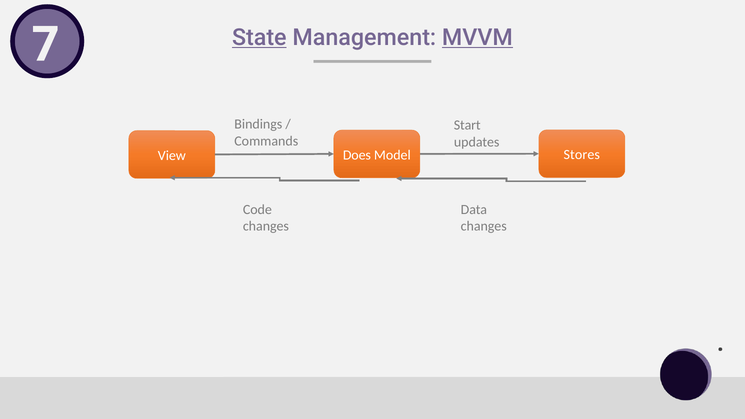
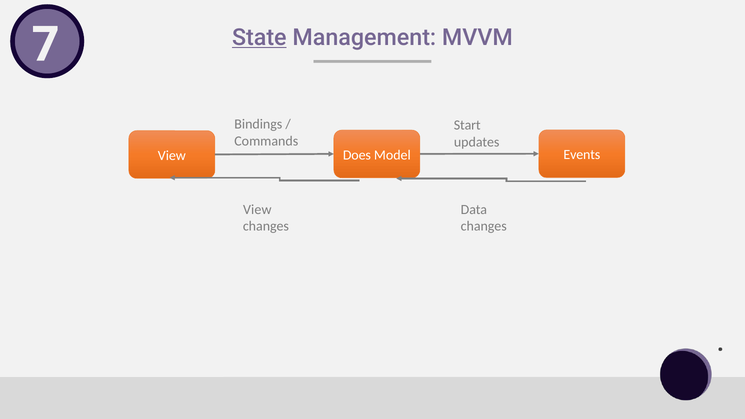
MVVM underline: present -> none (477, 37)
Stores: Stores -> Events (582, 155)
Code: Code -> View (257, 209)
